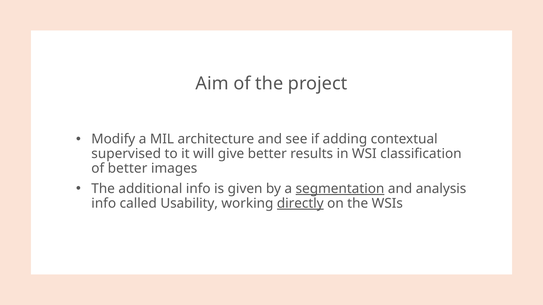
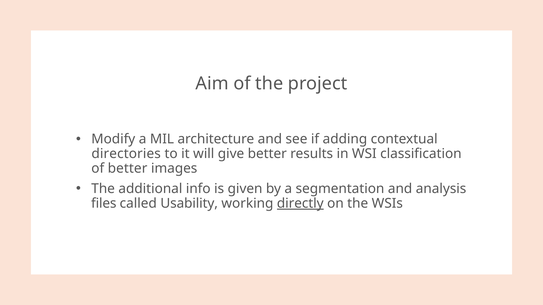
supervised: supervised -> directories (126, 154)
segmentation underline: present -> none (340, 189)
info: info -> files (104, 204)
